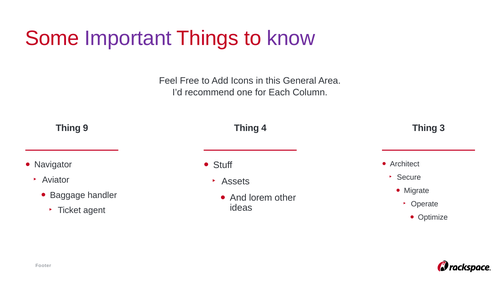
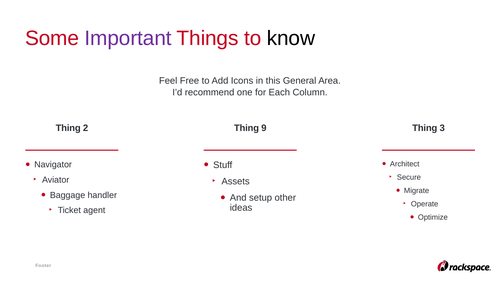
know colour: purple -> black (291, 38)
9: 9 -> 2 (86, 128)
4: 4 -> 9 (264, 128)
lorem: lorem -> setup (261, 198)
